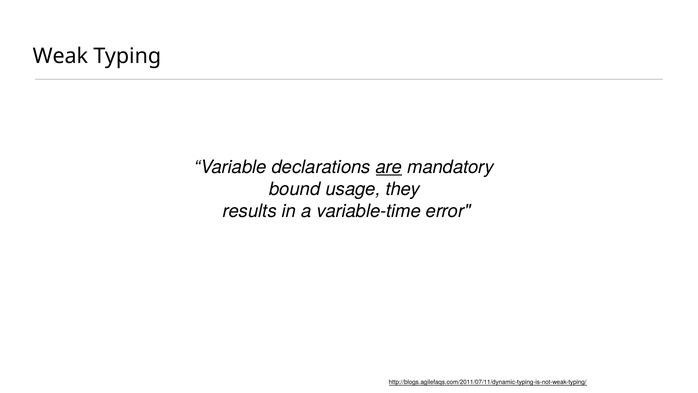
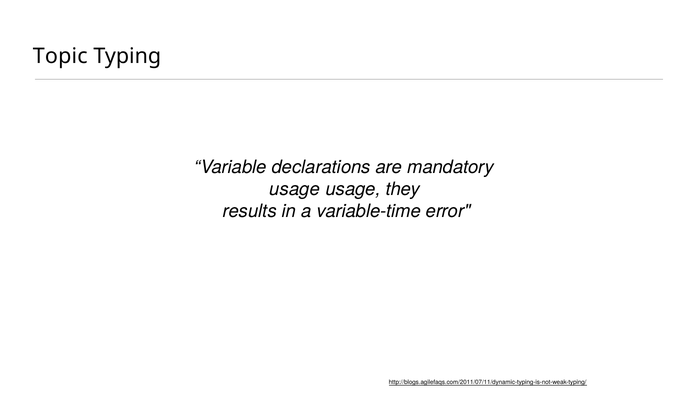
Weak: Weak -> Topic (60, 56)
are underline: present -> none (389, 167)
bound: bound -> usage (295, 189)
